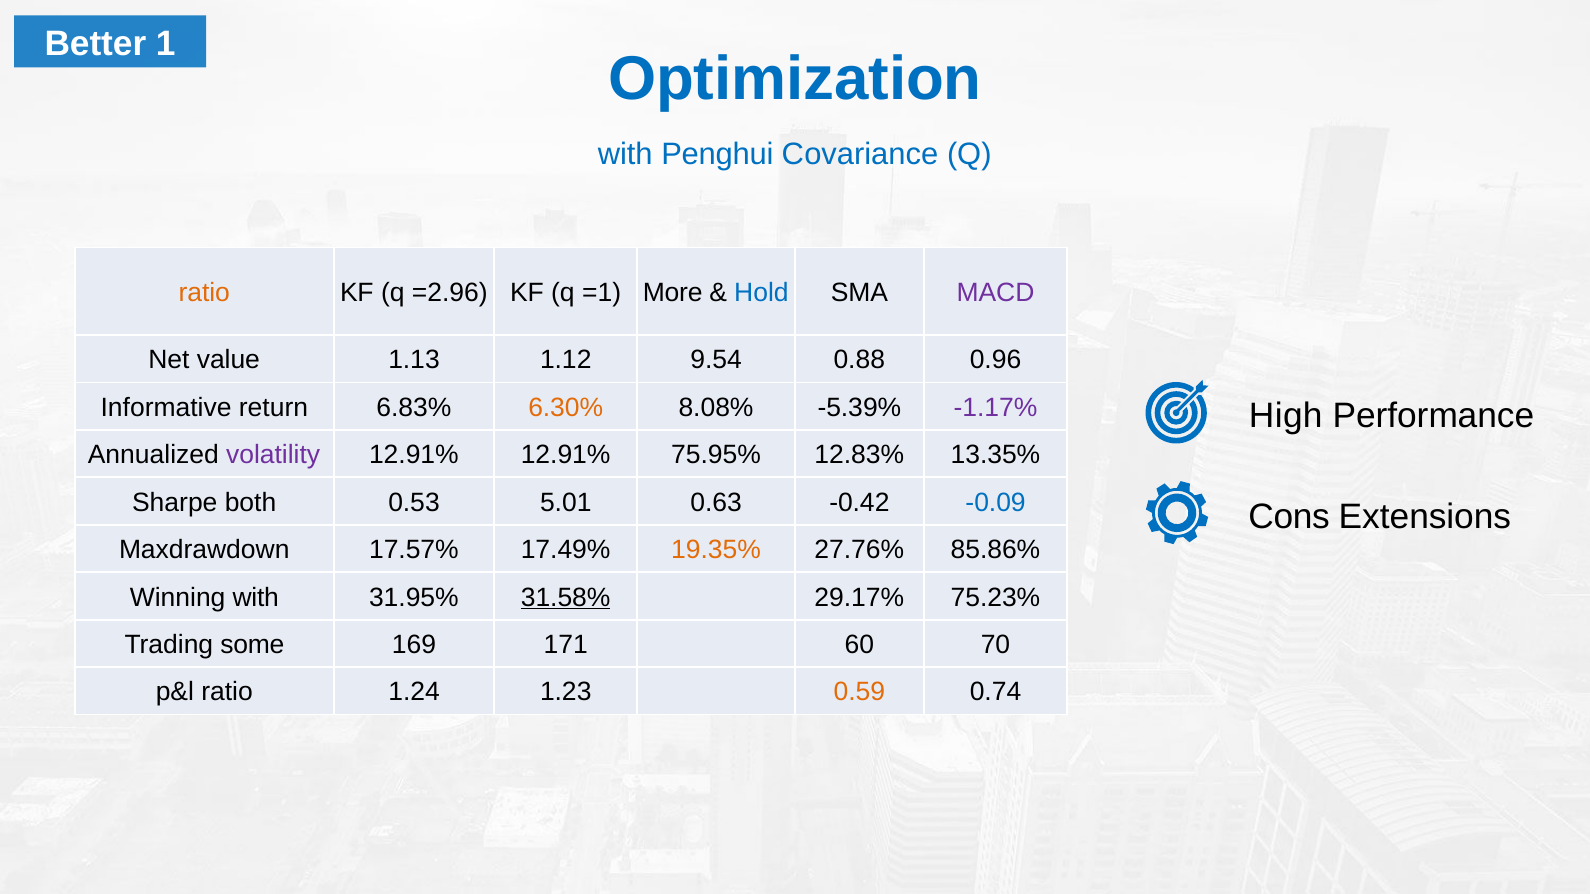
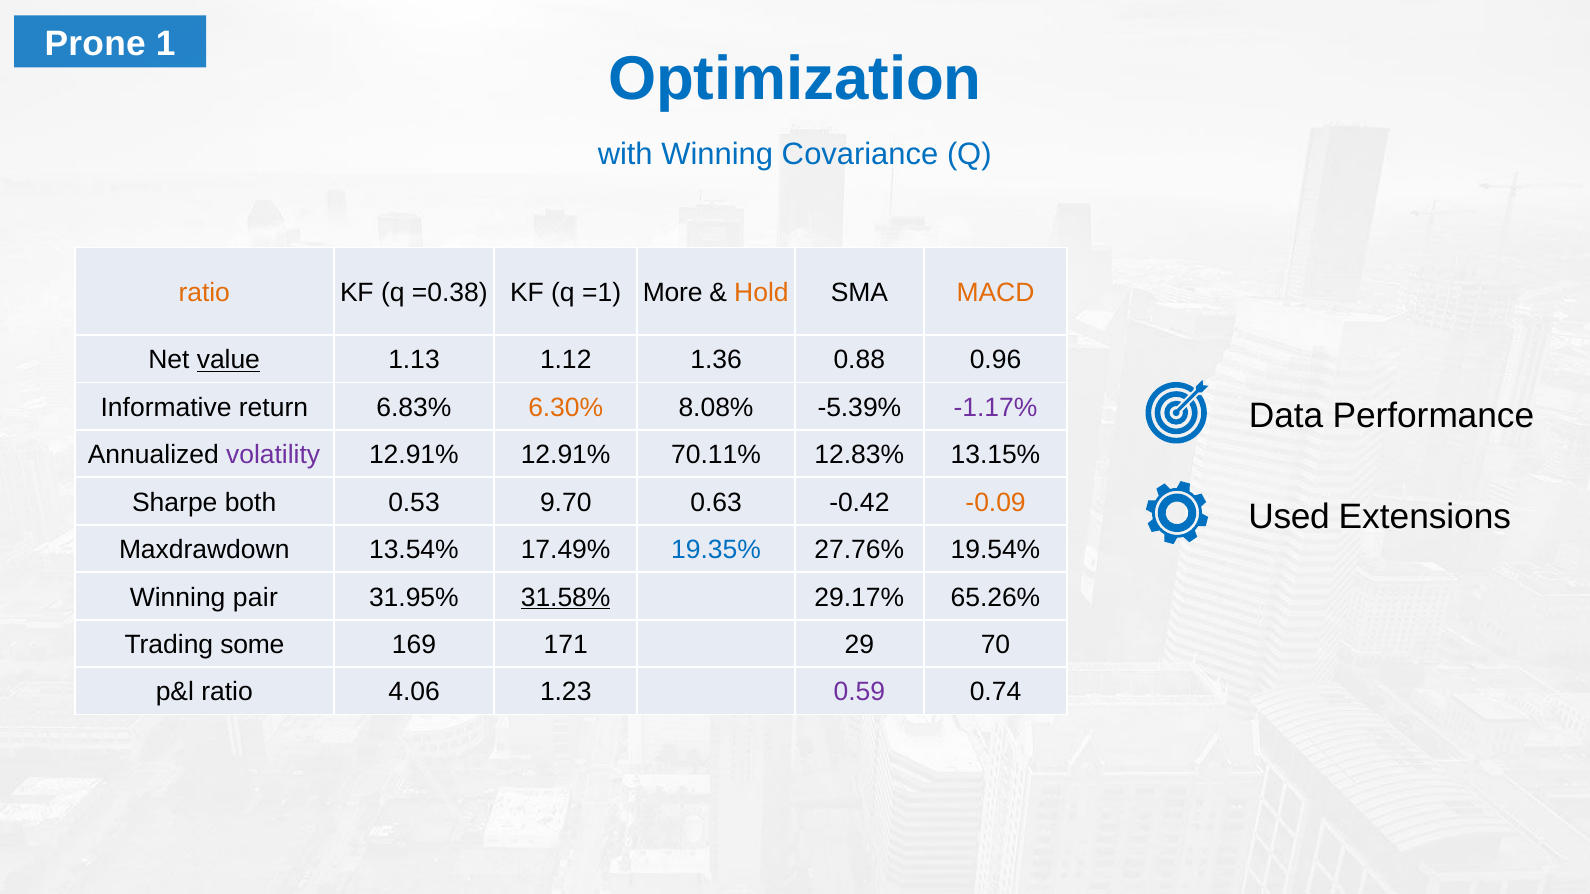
Better: Better -> Prone (95, 44)
with Penghui: Penghui -> Winning (717, 154)
=2.96: =2.96 -> =0.38 (450, 293)
Hold colour: blue -> orange (761, 293)
MACD colour: purple -> orange (996, 293)
value underline: none -> present (228, 360)
9.54: 9.54 -> 1.36 (716, 360)
High: High -> Data (1286, 416)
75.95%: 75.95% -> 70.11% (716, 455)
13.35%: 13.35% -> 13.15% (995, 455)
5.01: 5.01 -> 9.70 (566, 503)
-0.09 colour: blue -> orange (996, 503)
Cons: Cons -> Used (1289, 517)
17.57%: 17.57% -> 13.54% (414, 550)
19.35% colour: orange -> blue (716, 550)
85.86%: 85.86% -> 19.54% (995, 550)
Winning with: with -> pair (255, 598)
75.23%: 75.23% -> 65.26% (995, 598)
60: 60 -> 29 (859, 645)
1.24: 1.24 -> 4.06 (414, 692)
0.59 colour: orange -> purple (859, 692)
